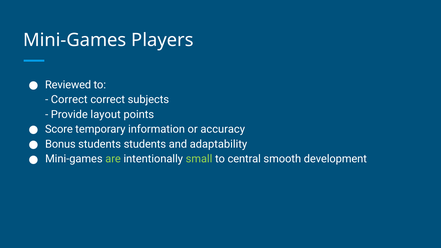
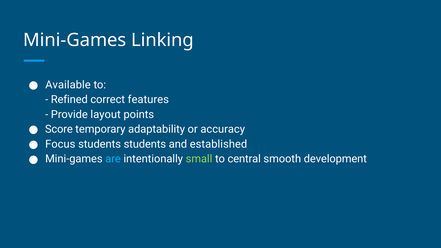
Players: Players -> Linking (162, 40)
Reviewed: Reviewed -> Available (68, 85)
Correct: Correct -> Refined (69, 100)
subjects: subjects -> features (148, 100)
information: information -> adaptability (157, 129)
Bonus: Bonus -> Focus (60, 144)
adaptability: adaptability -> established (218, 144)
are colour: light green -> light blue (113, 159)
